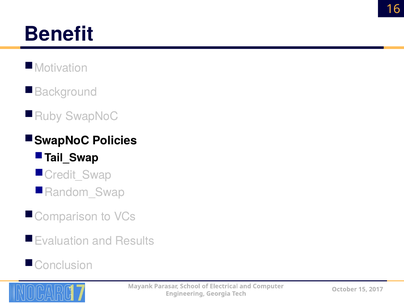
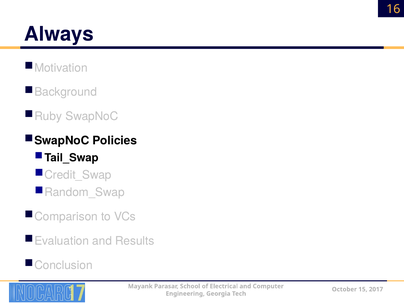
Benefit: Benefit -> Always (59, 34)
